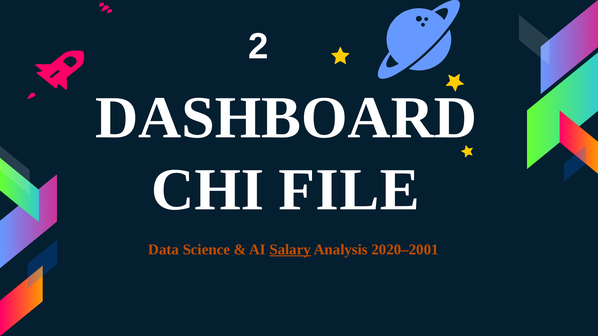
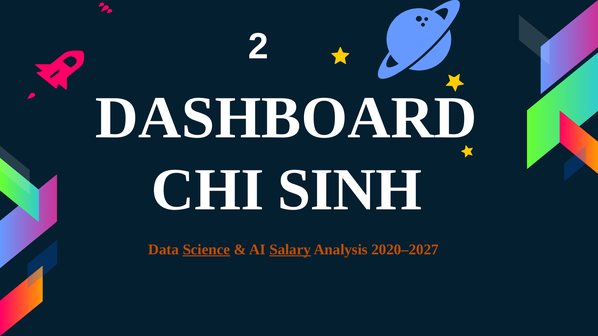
FILE: FILE -> SINH (350, 190)
Science underline: none -> present (206, 250)
2020–2001: 2020–2001 -> 2020–2027 (405, 250)
